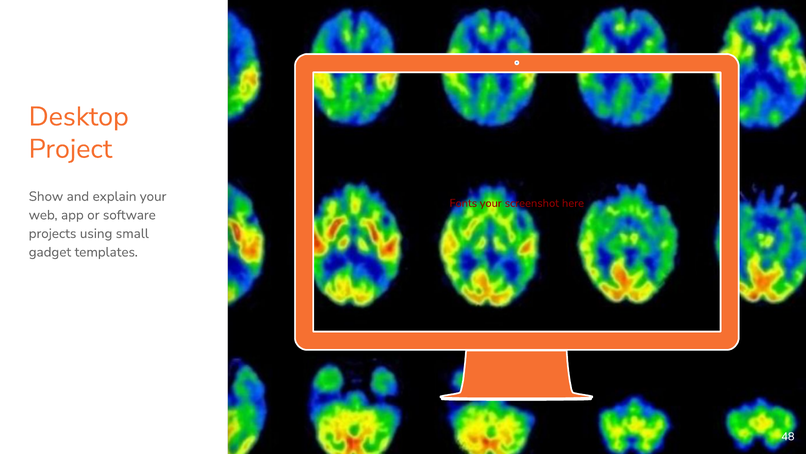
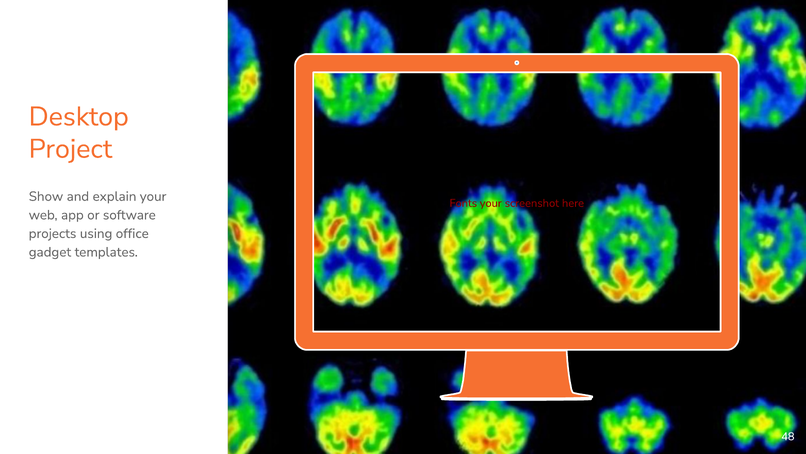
small: small -> office (132, 233)
